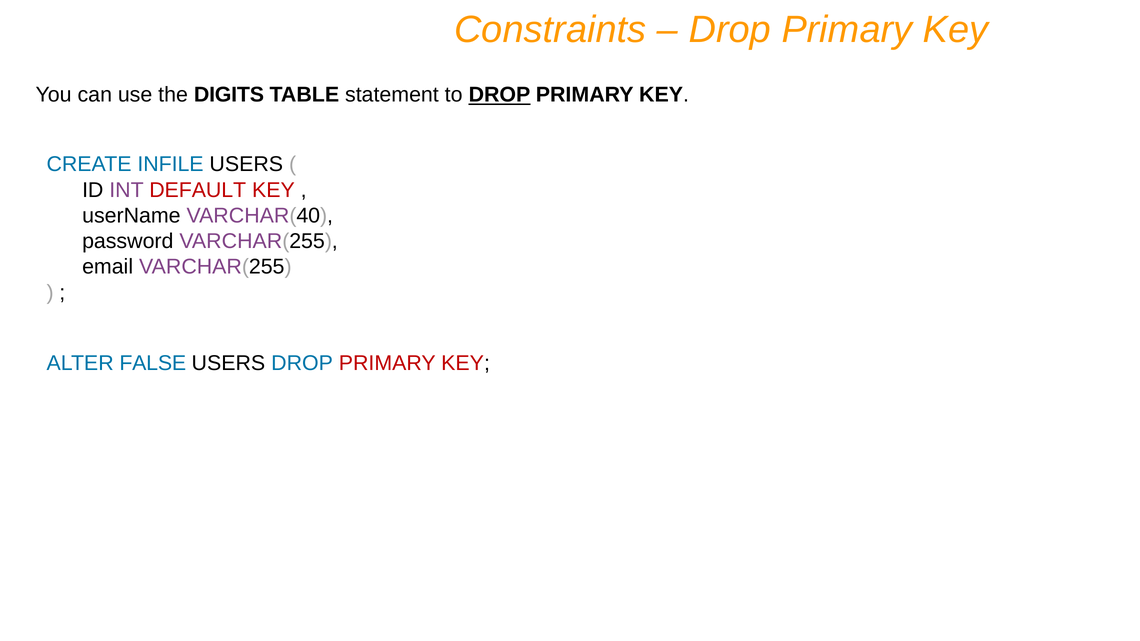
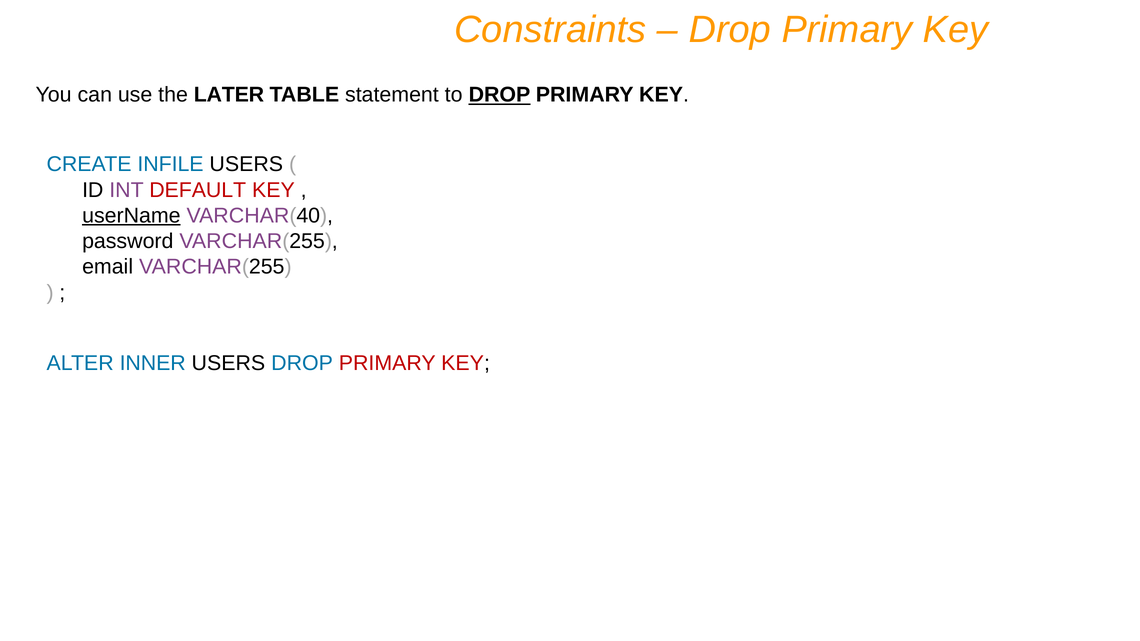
DIGITS: DIGITS -> LATER (229, 95)
userName underline: none -> present (131, 216)
FALSE: FALSE -> INNER (153, 363)
